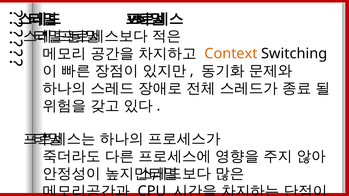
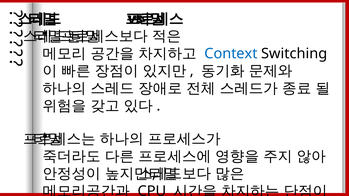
Context colour: orange -> blue (231, 54)
